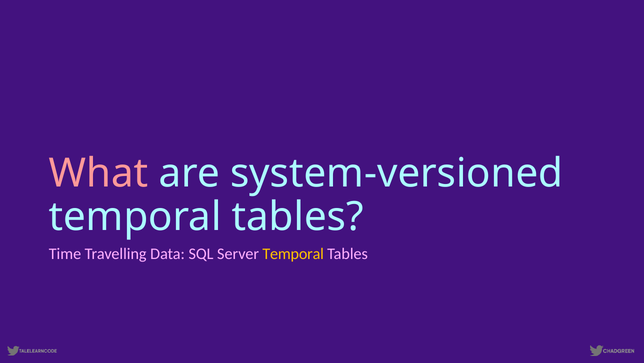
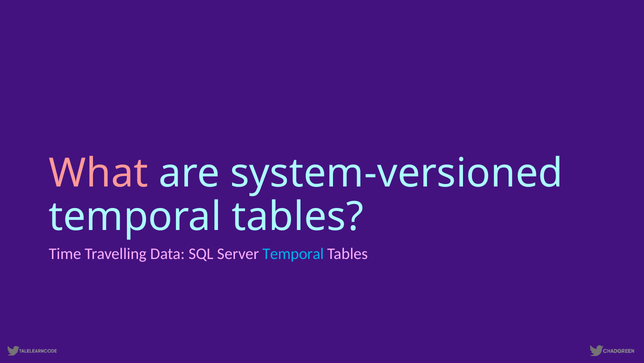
Temporal colour: yellow -> light blue (293, 253)
